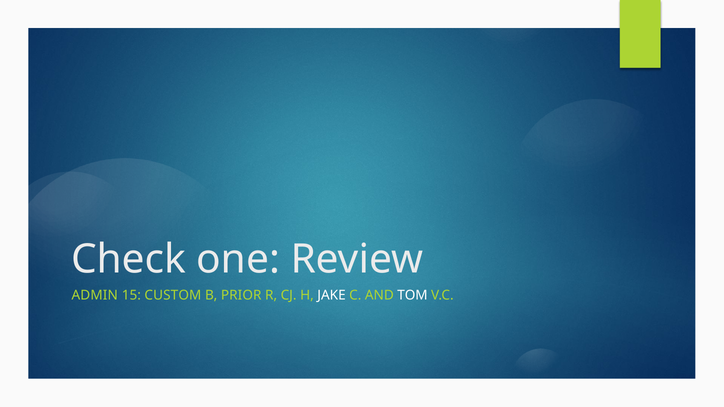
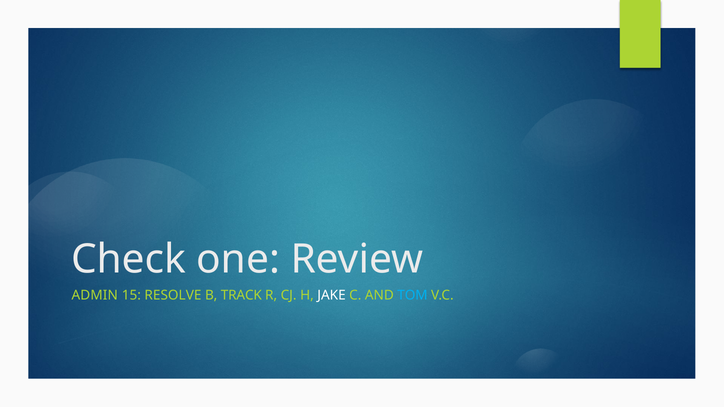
CUSTOM: CUSTOM -> RESOLVE (173, 295)
PRIOR: PRIOR -> TRACK (241, 295)
TOM colour: white -> light blue (412, 295)
